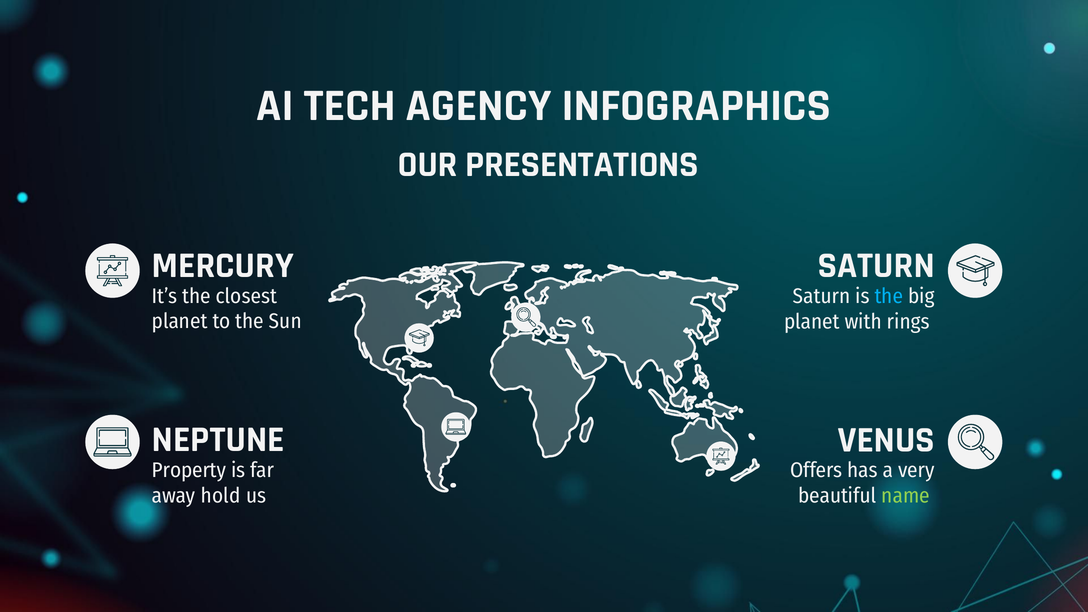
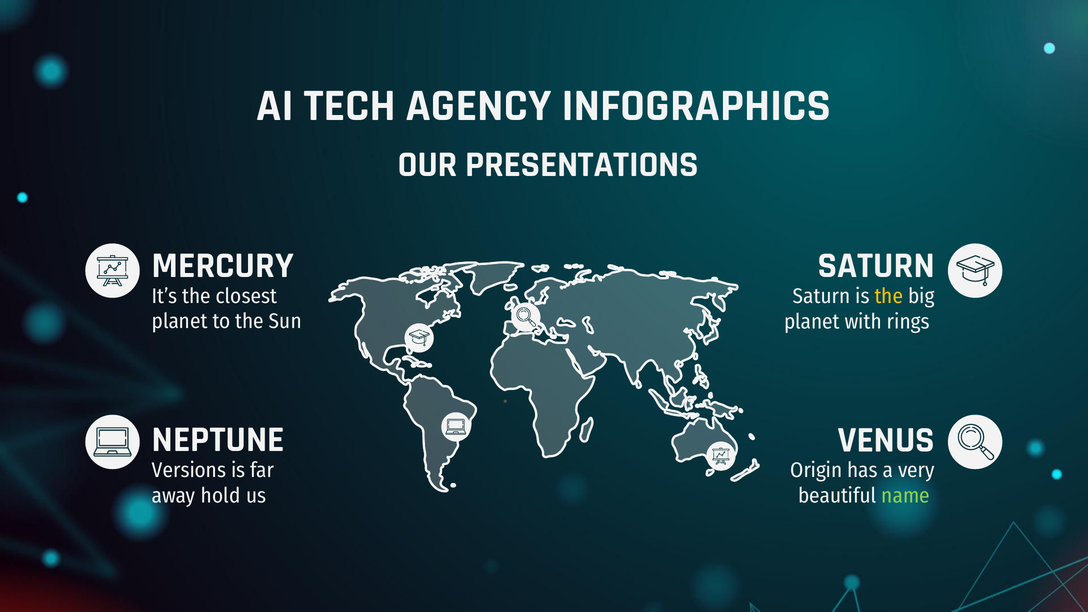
the colour: light blue -> yellow (889, 296)
Offers: Offers -> Origin (816, 470)
Property: Property -> Versions (189, 470)
